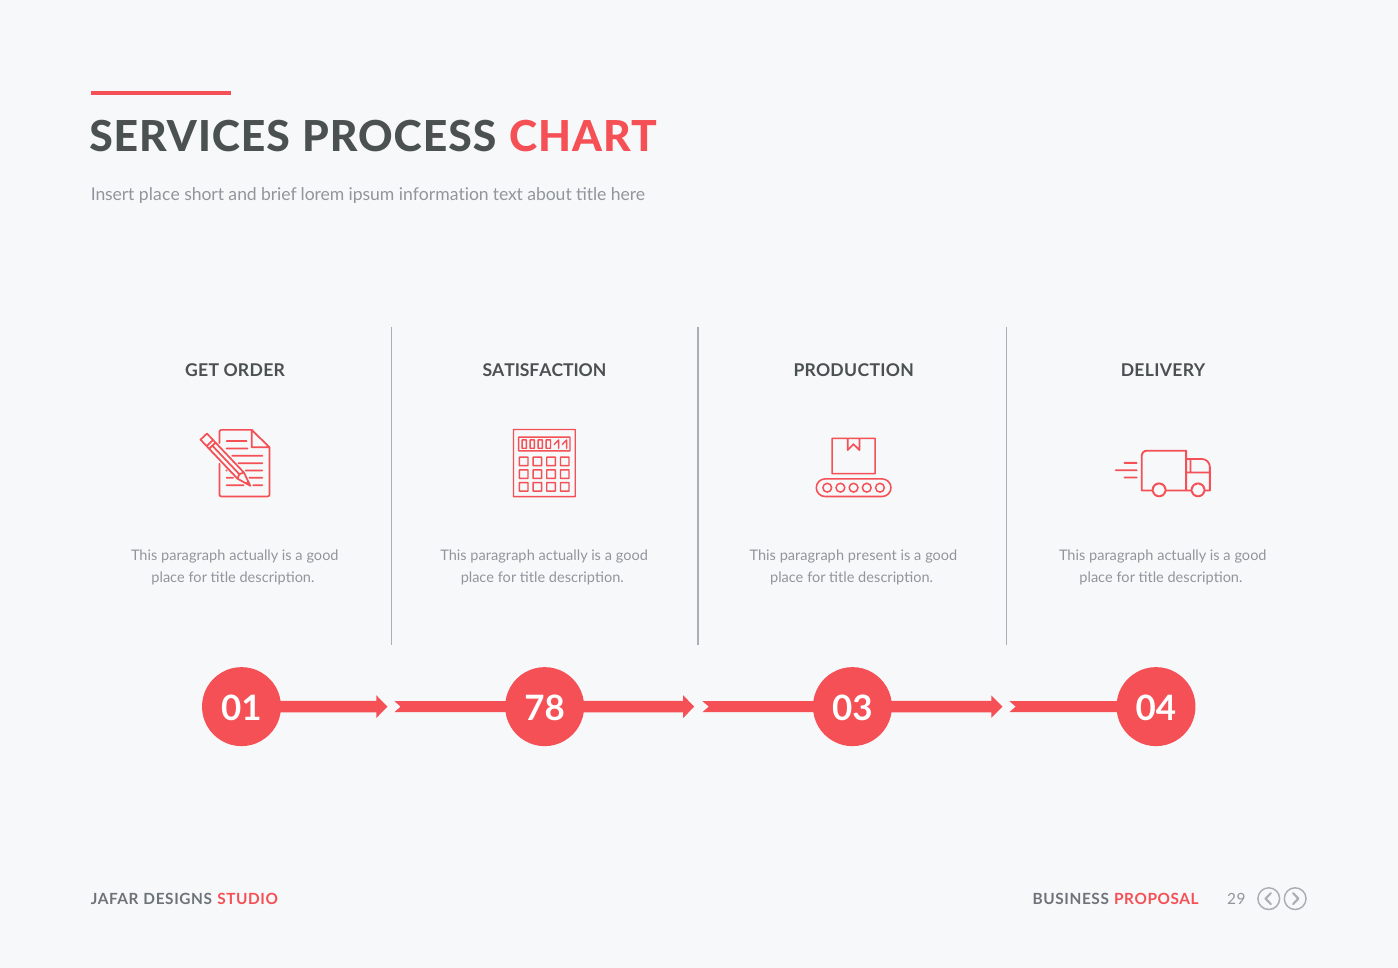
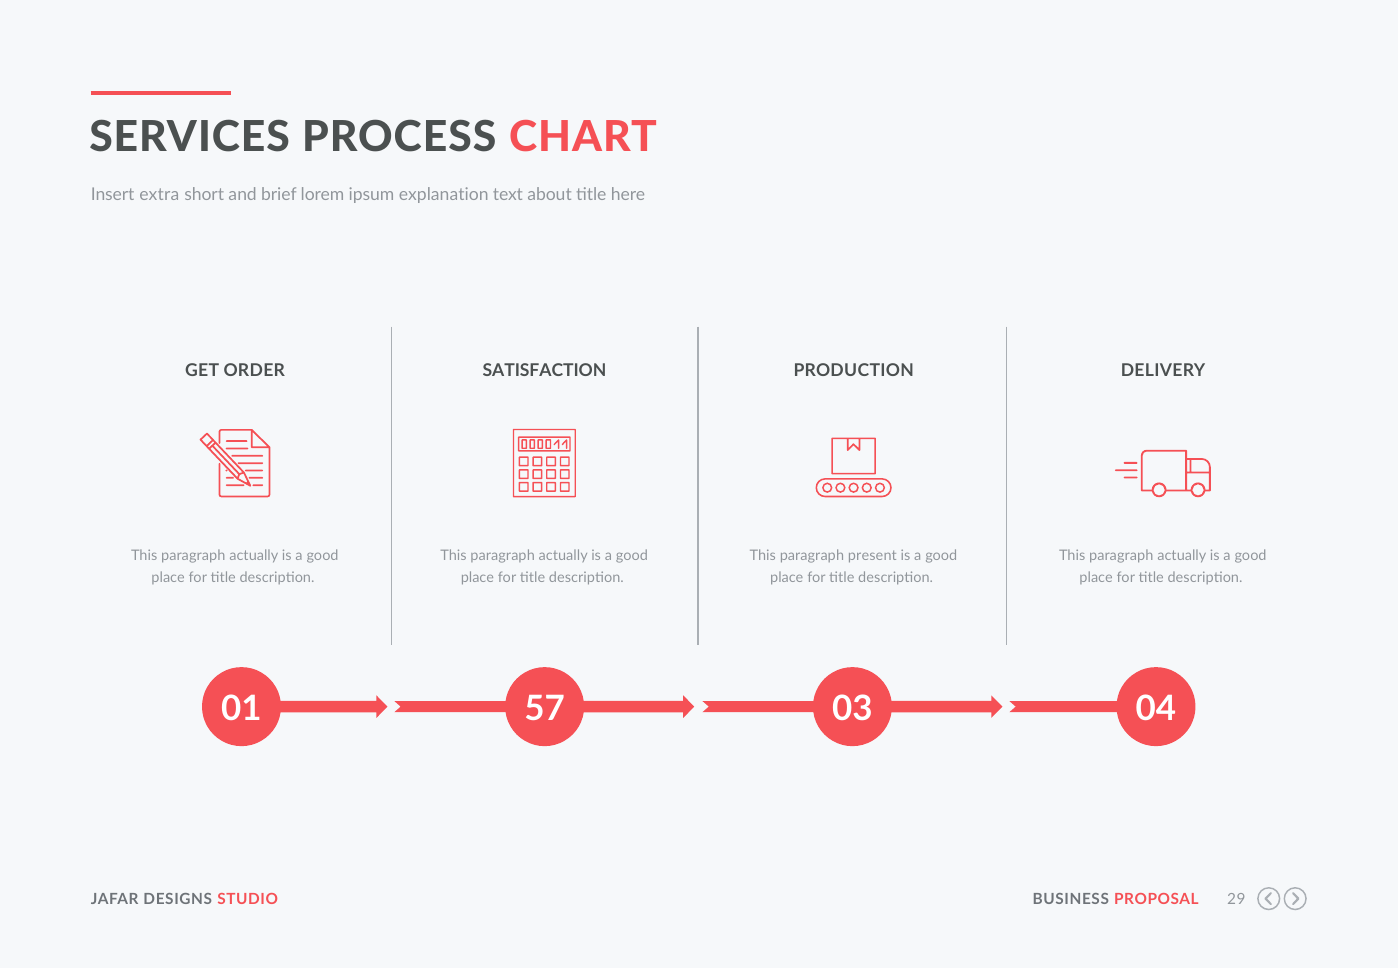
Insert place: place -> extra (159, 194)
information: information -> explanation (444, 194)
78: 78 -> 57 (545, 709)
